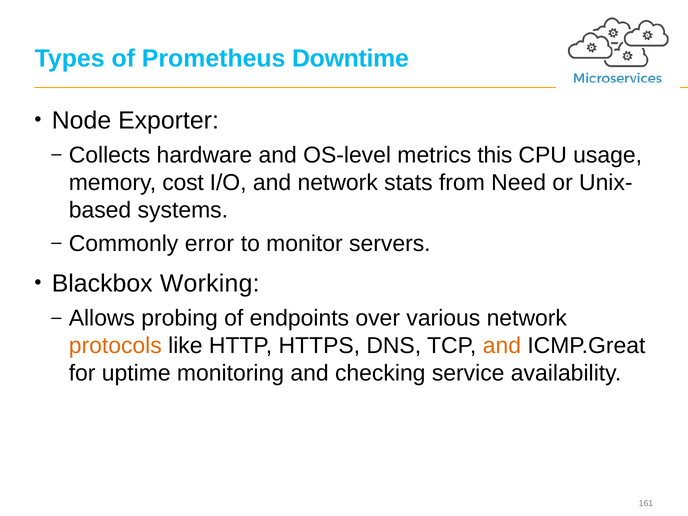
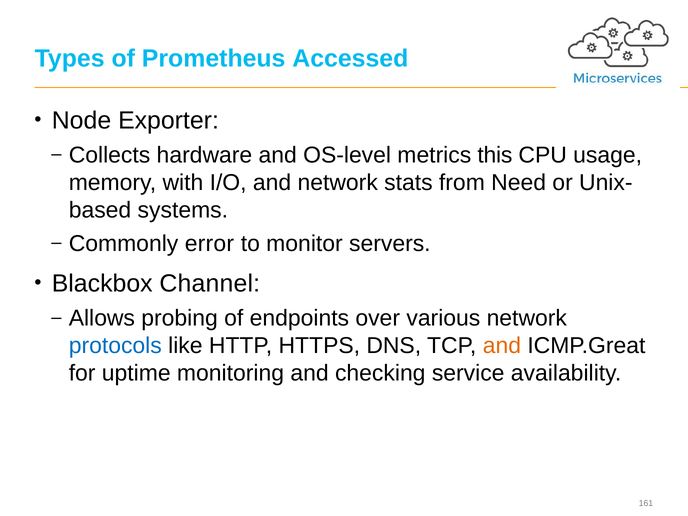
Downtime: Downtime -> Accessed (350, 59)
cost: cost -> with (183, 183)
Working: Working -> Channel (210, 284)
protocols colour: orange -> blue (115, 346)
